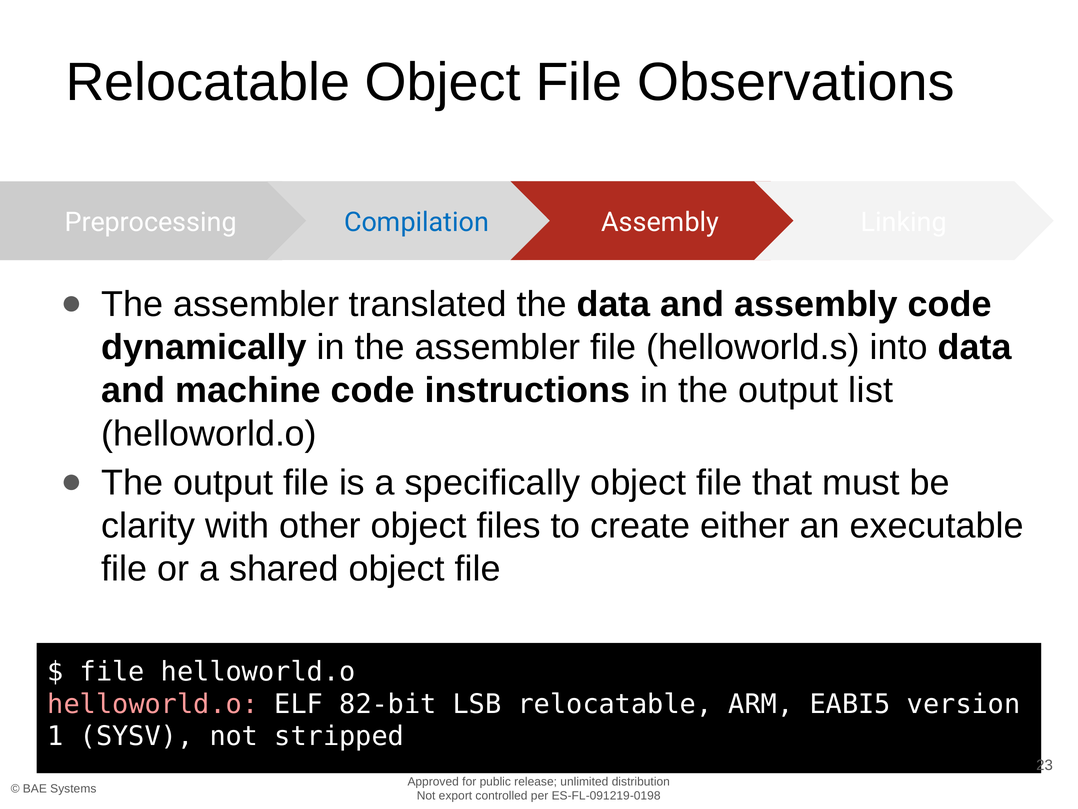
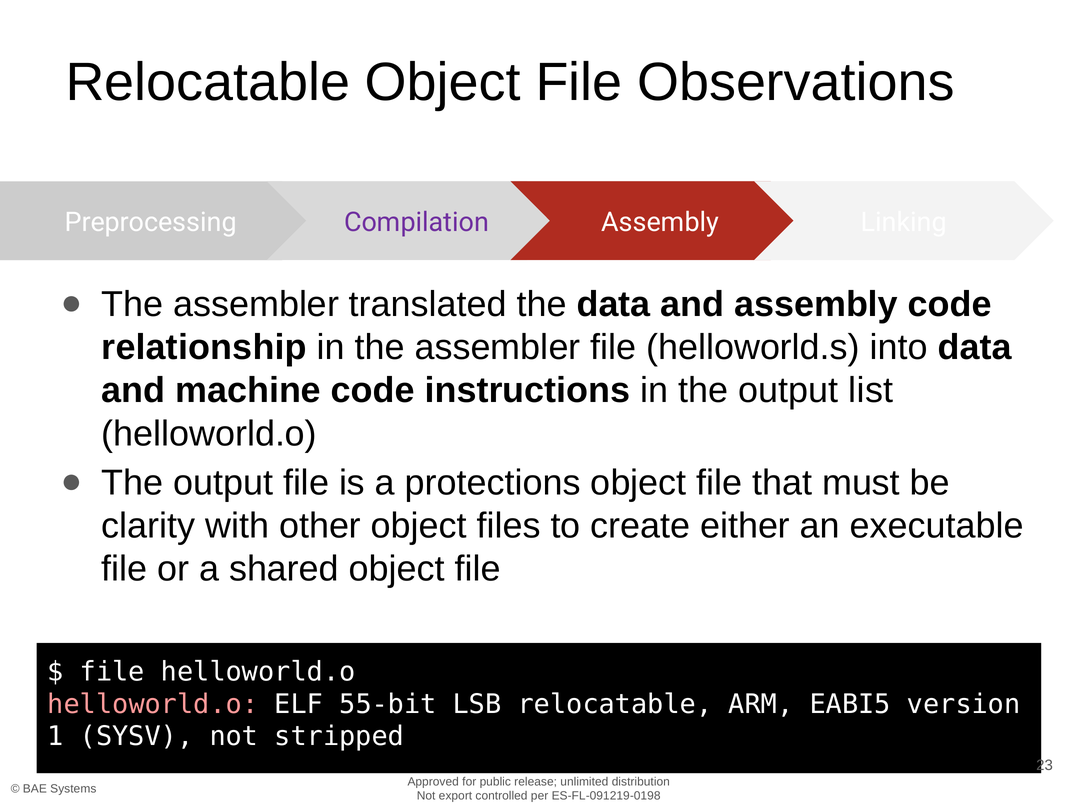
Compilation colour: blue -> purple (417, 222)
dynamically: dynamically -> relationship (204, 347)
specifically: specifically -> protections (493, 482)
82-bit: 82-bit -> 55-bit (388, 704)
